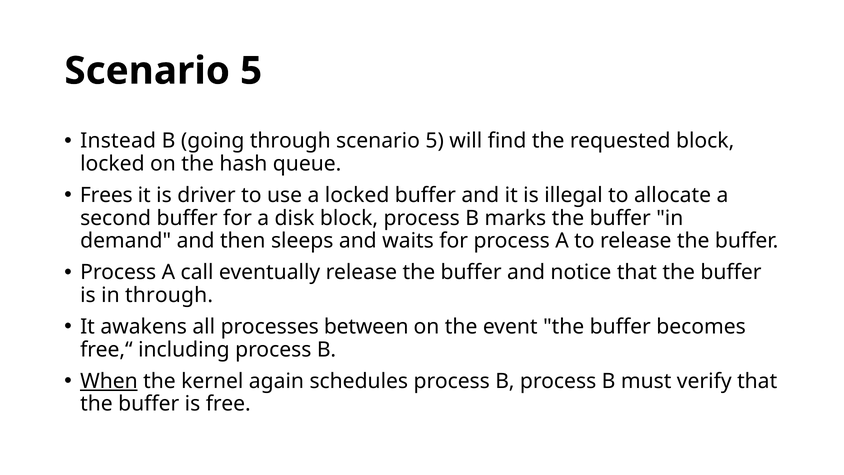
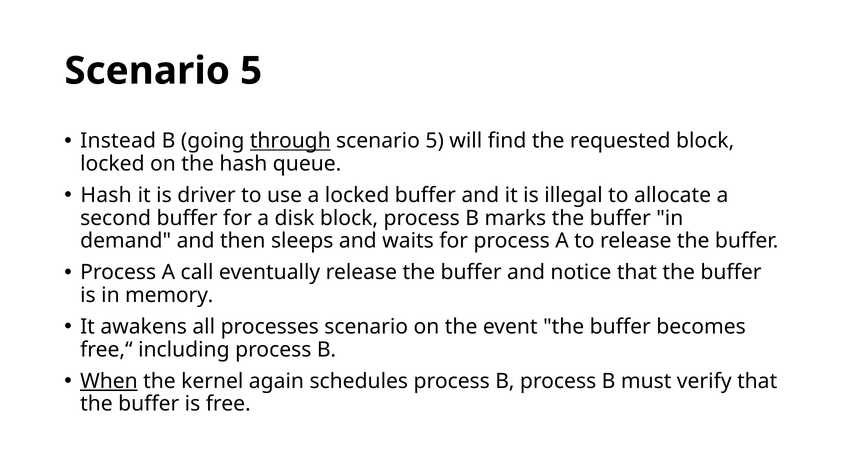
through underline: none -> present (290, 141)
Frees: Frees -> Hash (106, 195)
in through: through -> memory (169, 295)
processes between: between -> scenario (366, 327)
